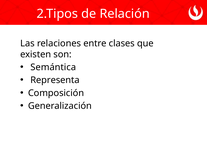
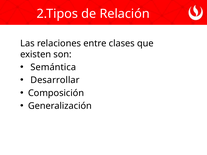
Representa: Representa -> Desarrollar (55, 80)
